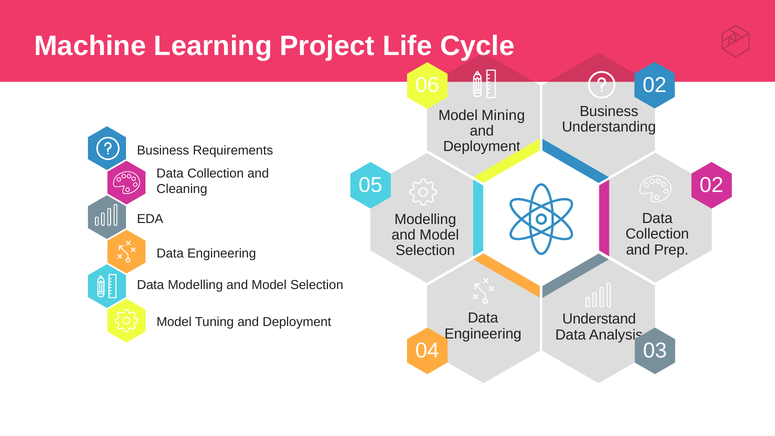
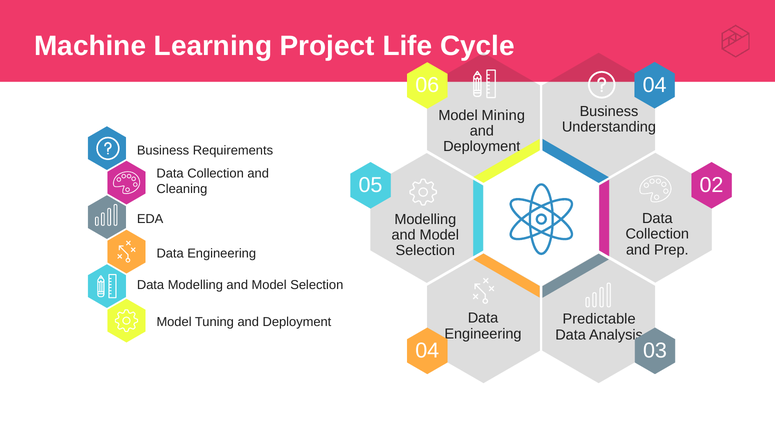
06 02: 02 -> 04 (655, 85)
Understand: Understand -> Predictable (599, 319)
